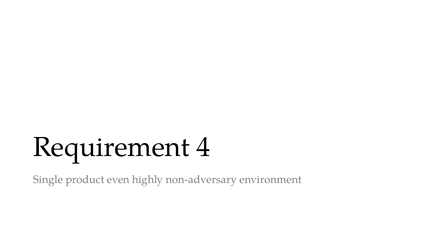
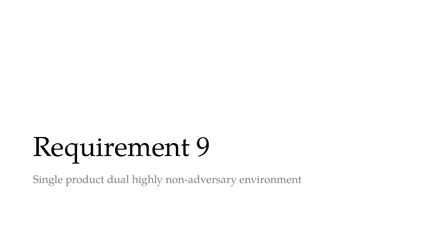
4: 4 -> 9 (203, 147)
even: even -> dual (118, 180)
